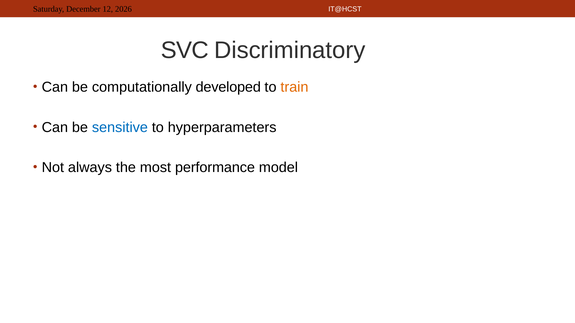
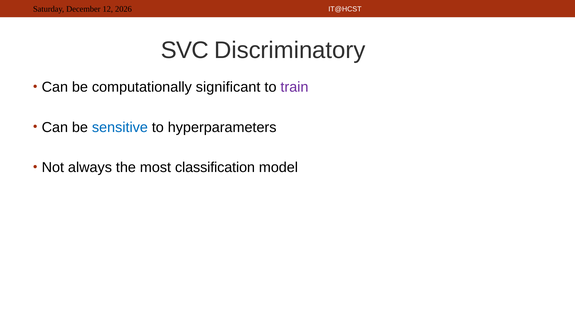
developed: developed -> significant (228, 87)
train colour: orange -> purple (294, 87)
performance: performance -> classification (215, 168)
